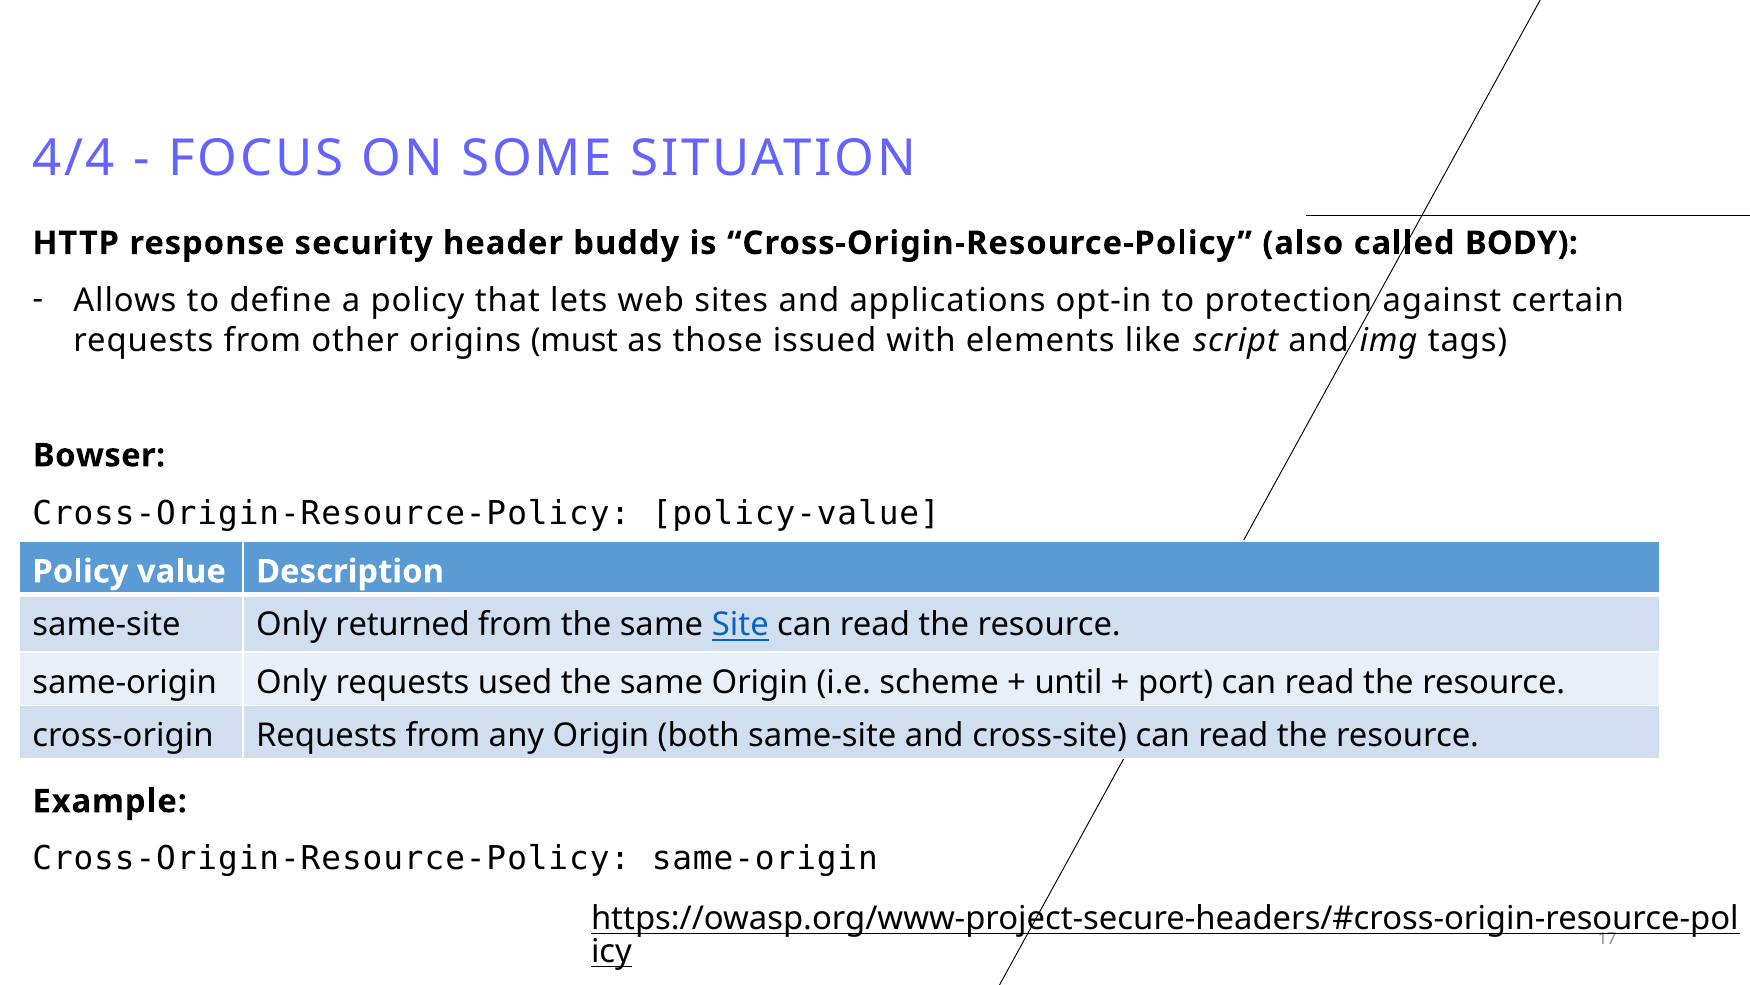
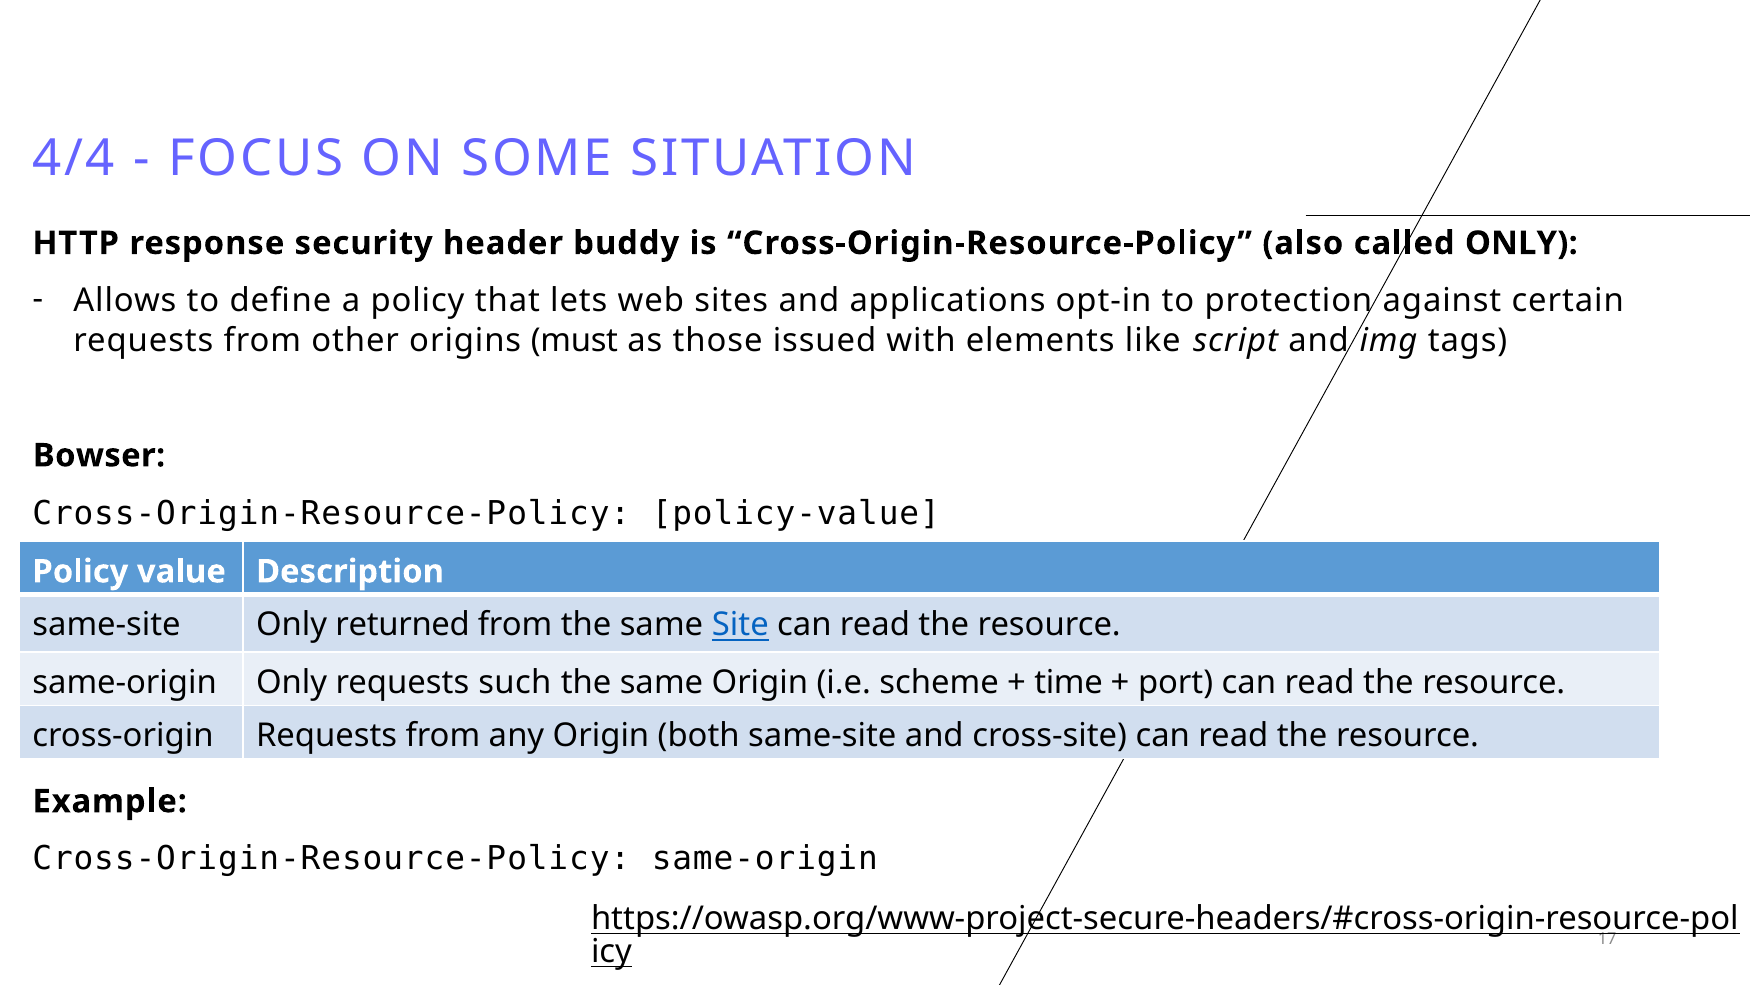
called BODY: BODY -> ONLY (1521, 243)
used: used -> such (515, 682)
until: until -> time (1069, 682)
